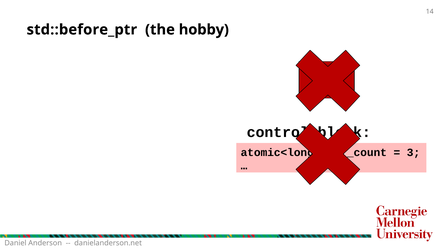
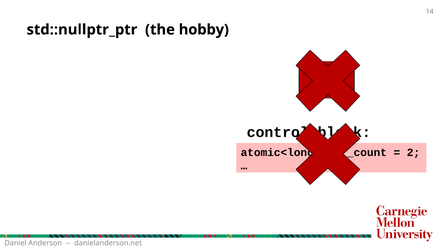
std::before_ptr: std::before_ptr -> std::nullptr_ptr (82, 30)
3: 3 -> 2 (413, 153)
